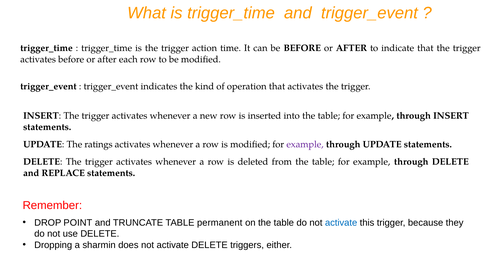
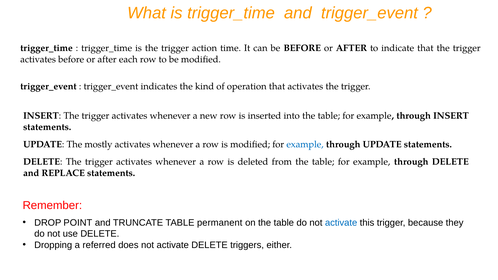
ratings: ratings -> mostly (98, 144)
example colour: purple -> blue (305, 144)
sharmin: sharmin -> referred (99, 245)
